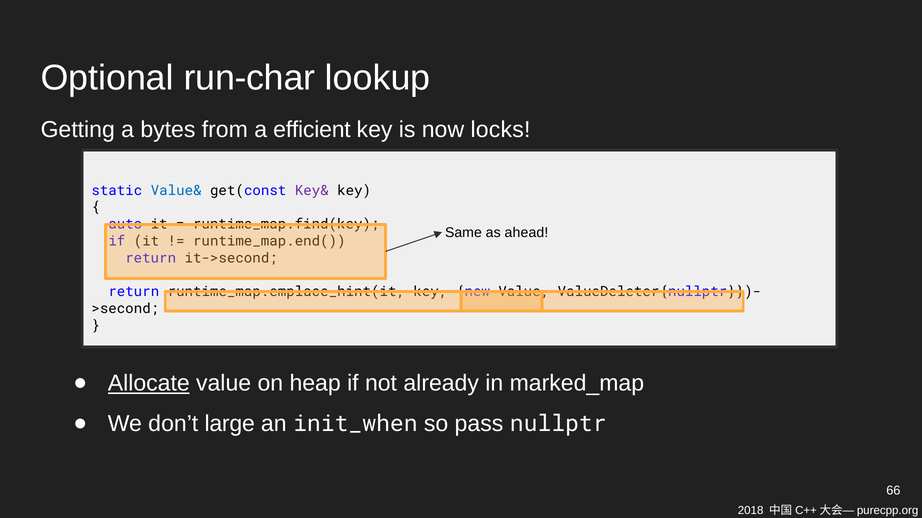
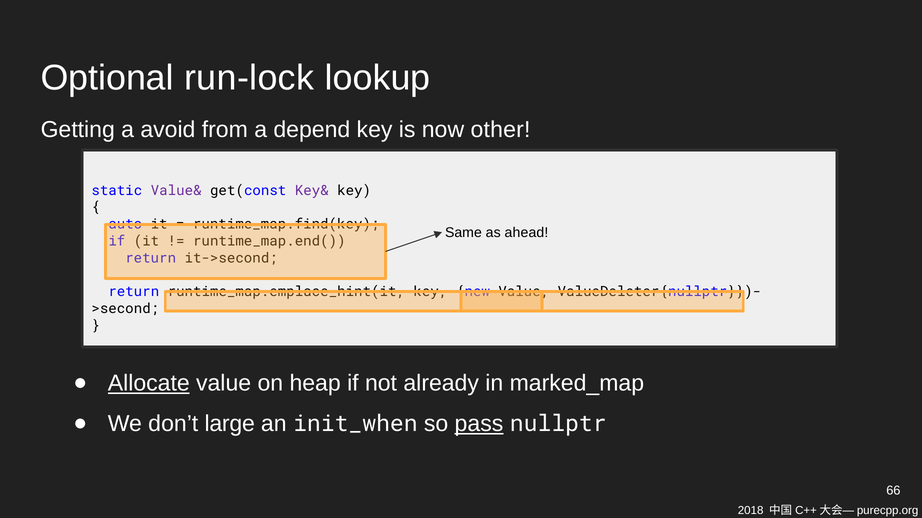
run-char: run-char -> run-lock (249, 78)
bytes: bytes -> avoid (168, 130)
efficient: efficient -> depend (312, 130)
locks: locks -> other (500, 130)
Value& colour: blue -> purple (176, 191)
pass underline: none -> present (479, 424)
